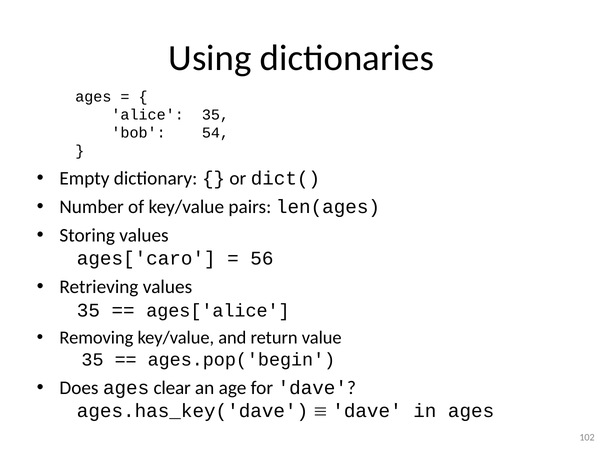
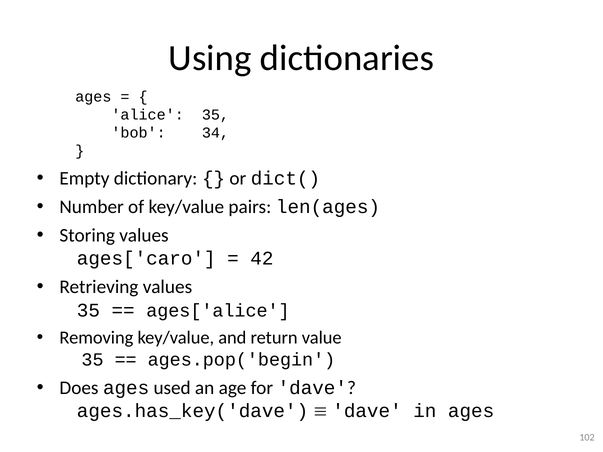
54: 54 -> 34 (215, 133)
56: 56 -> 42 (262, 259)
clear: clear -> used (172, 388)
